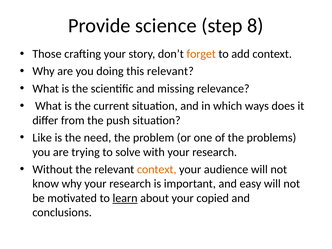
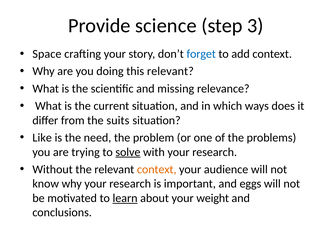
8: 8 -> 3 (255, 26)
Those: Those -> Space (47, 54)
forget colour: orange -> blue (201, 54)
push: push -> suits (118, 120)
solve underline: none -> present (128, 152)
easy: easy -> eggs (250, 184)
copied: copied -> weight (213, 198)
